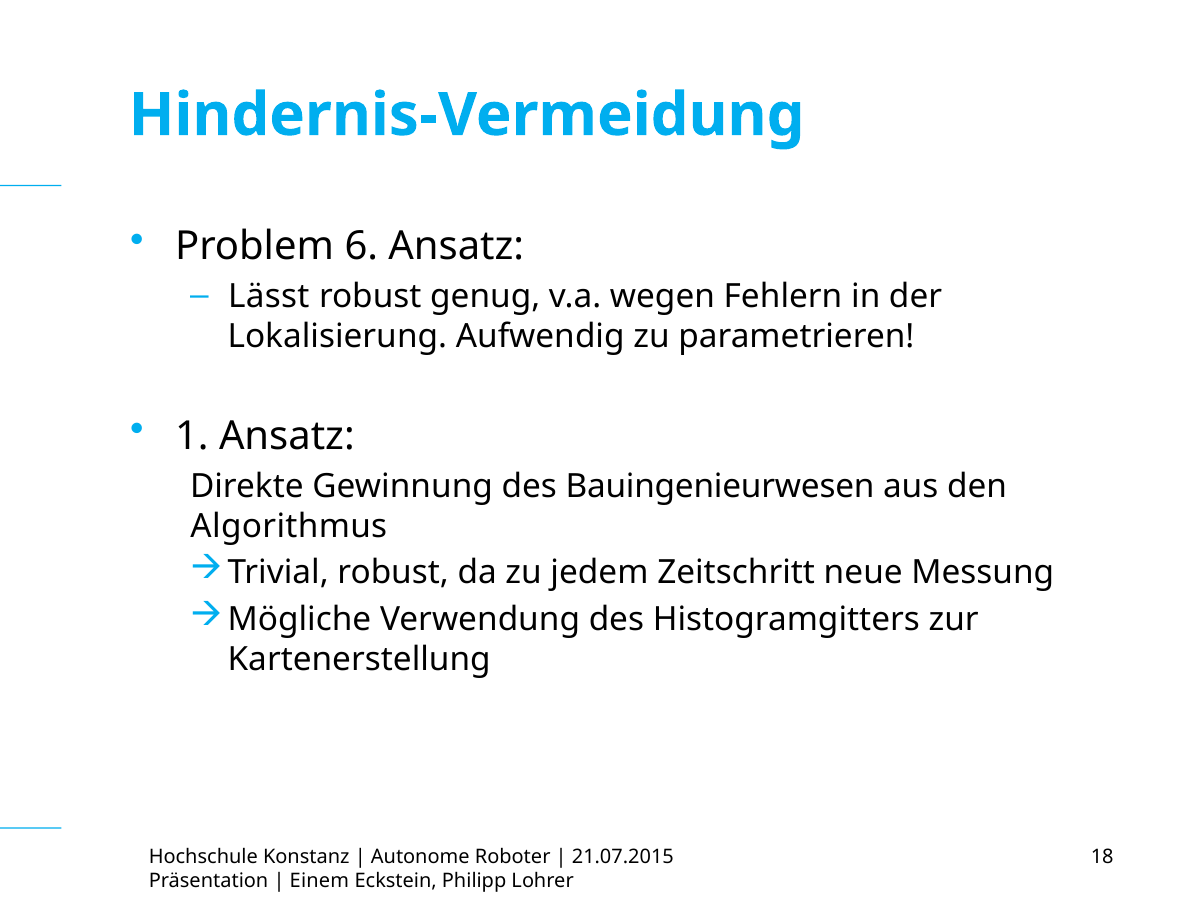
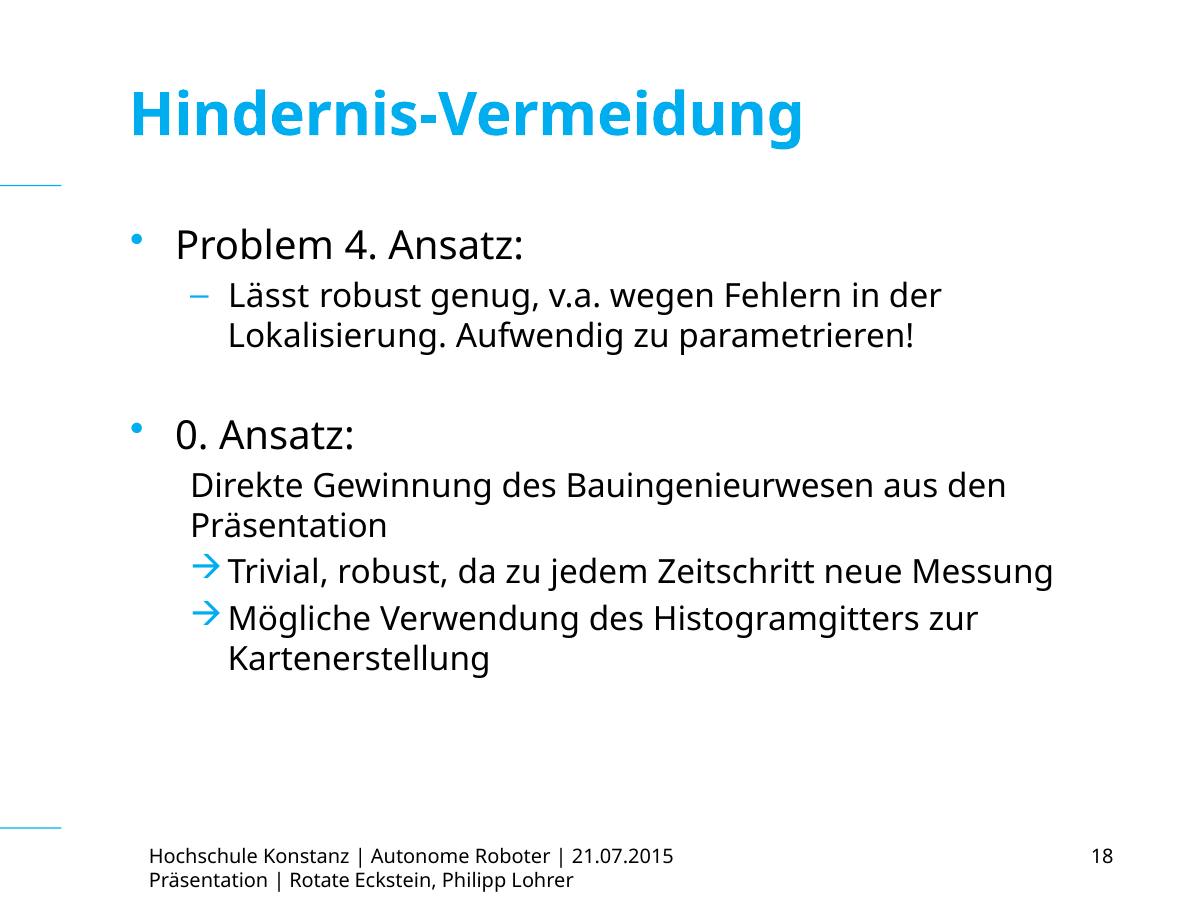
6: 6 -> 4 (361, 247)
1: 1 -> 0 (192, 436)
Algorithmus: Algorithmus -> Präsentation (289, 526)
Einem: Einem -> Rotate (320, 881)
